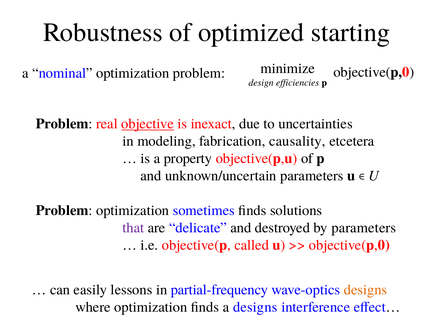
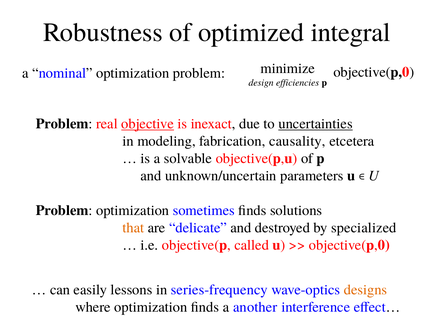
starting: starting -> integral (351, 33)
uncertainties underline: none -> present (316, 124)
property: property -> solvable (188, 159)
that colour: purple -> orange (133, 228)
by parameters: parameters -> specialized (364, 228)
partial-frequency: partial-frequency -> series-frequency (219, 290)
a designs: designs -> another (255, 308)
